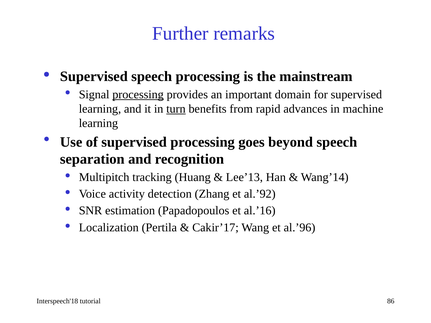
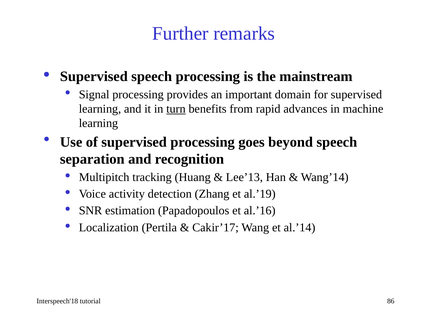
processing underline: present -> none (138, 94)
al.’92: al.’92 -> al.’19 (260, 194)
al.’96: al.’96 -> al.’14 (300, 228)
